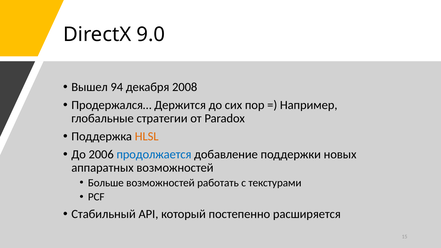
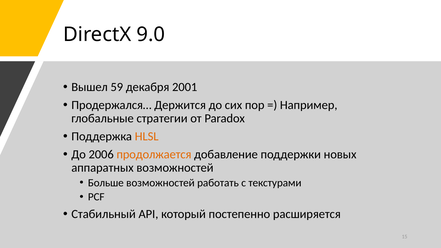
94: 94 -> 59 (117, 87)
2008: 2008 -> 2001 (185, 87)
продолжается colour: blue -> orange (154, 154)
